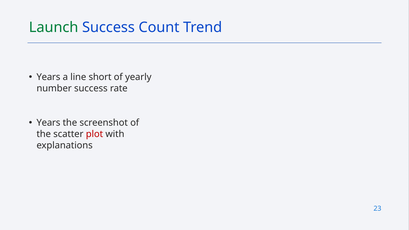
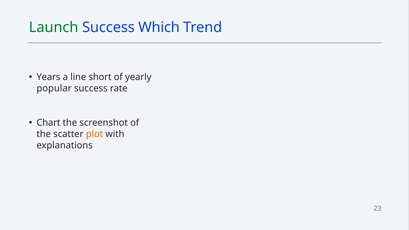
Count: Count -> Which (159, 27)
number: number -> popular (54, 88)
Years: Years -> Chart (48, 123)
plot colour: red -> orange (94, 134)
